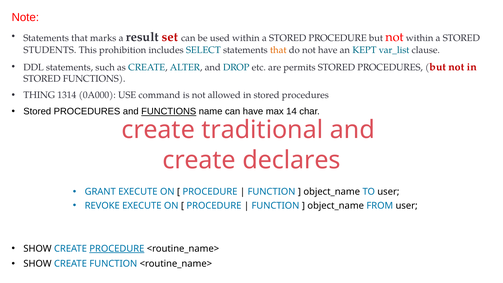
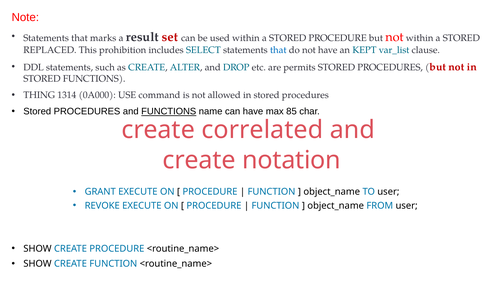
STUDENTS: STUDENTS -> REPLACED (50, 50)
that colour: orange -> blue (278, 50)
14: 14 -> 85 (292, 111)
traditional: traditional -> correlated (262, 130)
declares: declares -> notation (292, 160)
PROCEDURE underline: present -> none (117, 249)
